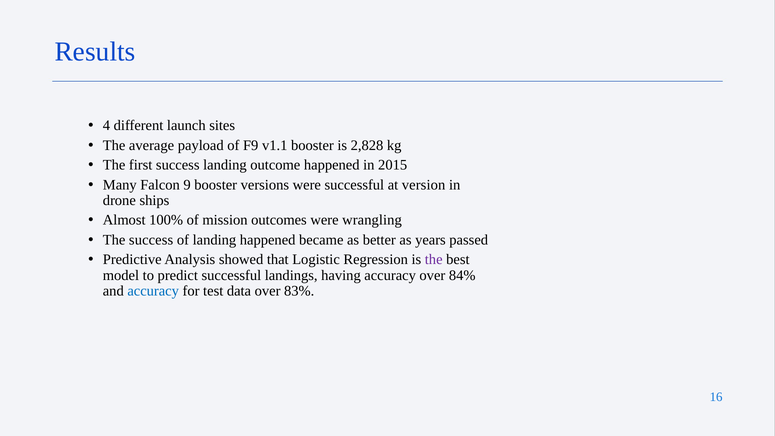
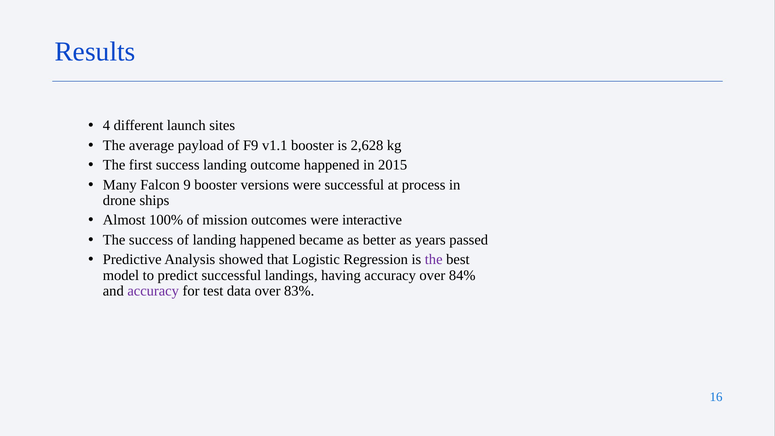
2,828: 2,828 -> 2,628 (367, 145)
version: version -> process (424, 185)
wrangling: wrangling -> interactive (372, 220)
accuracy colour: blue -> purple (153, 291)
